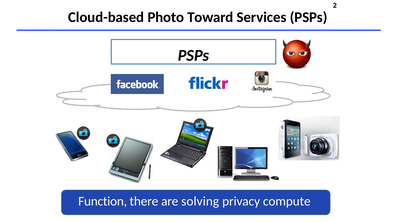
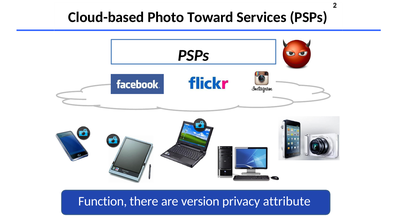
solving: solving -> version (200, 201)
compute: compute -> attribute (287, 201)
